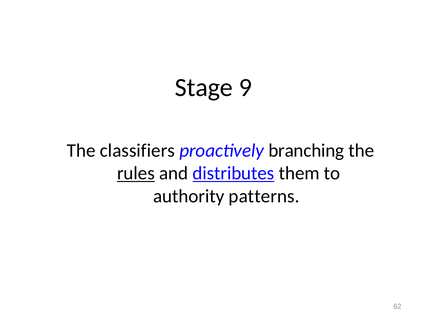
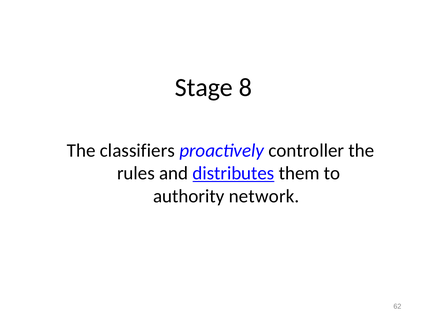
9: 9 -> 8 (245, 87)
branching: branching -> controller (306, 150)
rules underline: present -> none (136, 173)
patterns: patterns -> network (264, 196)
